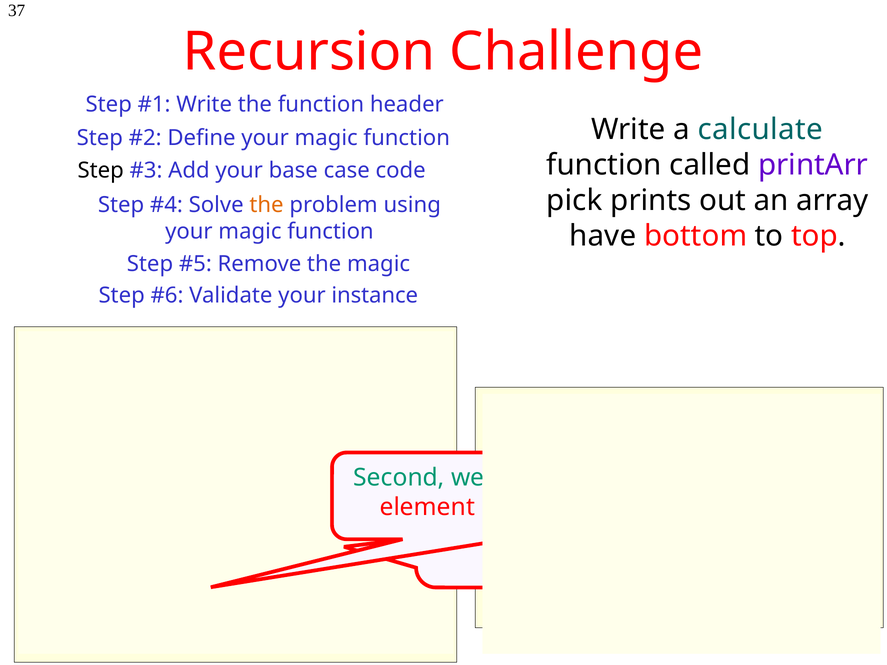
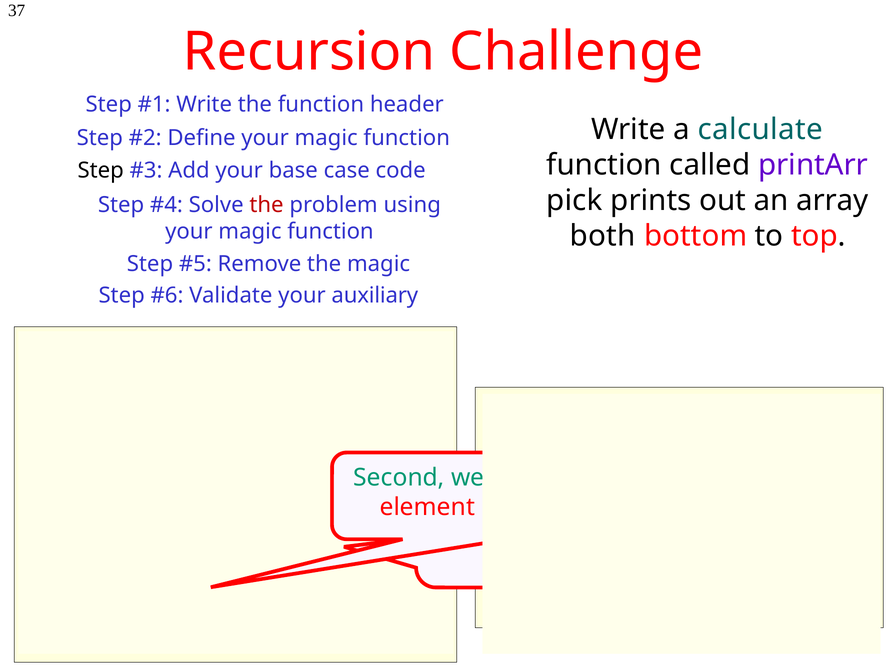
the colour: orange -> red (266, 205)
have: have -> both (603, 236)
instance: instance -> auxiliary (375, 295)
